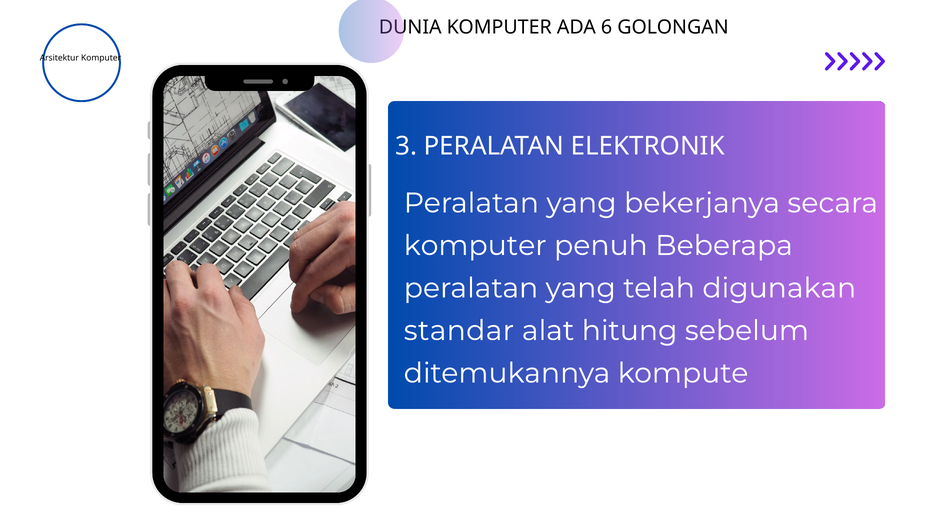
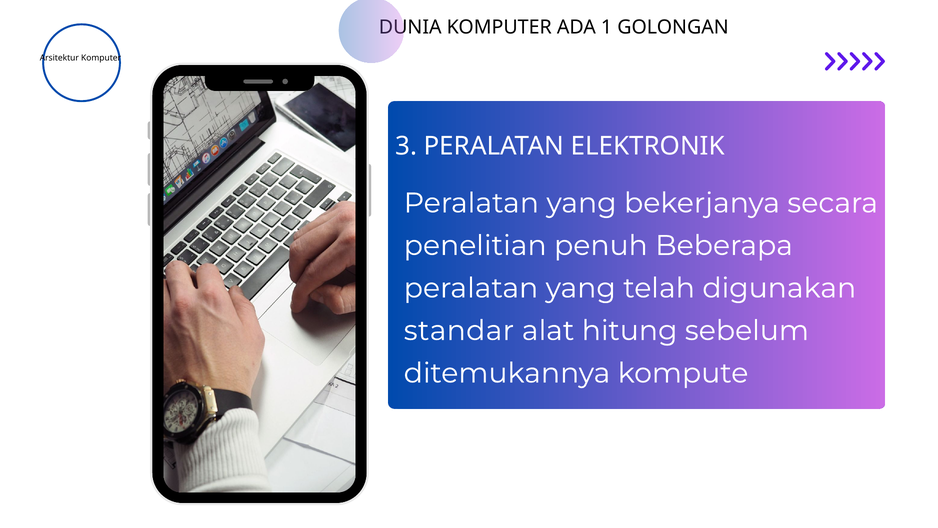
6: 6 -> 1 (607, 27)
komputer: komputer -> penelitian (475, 245)
